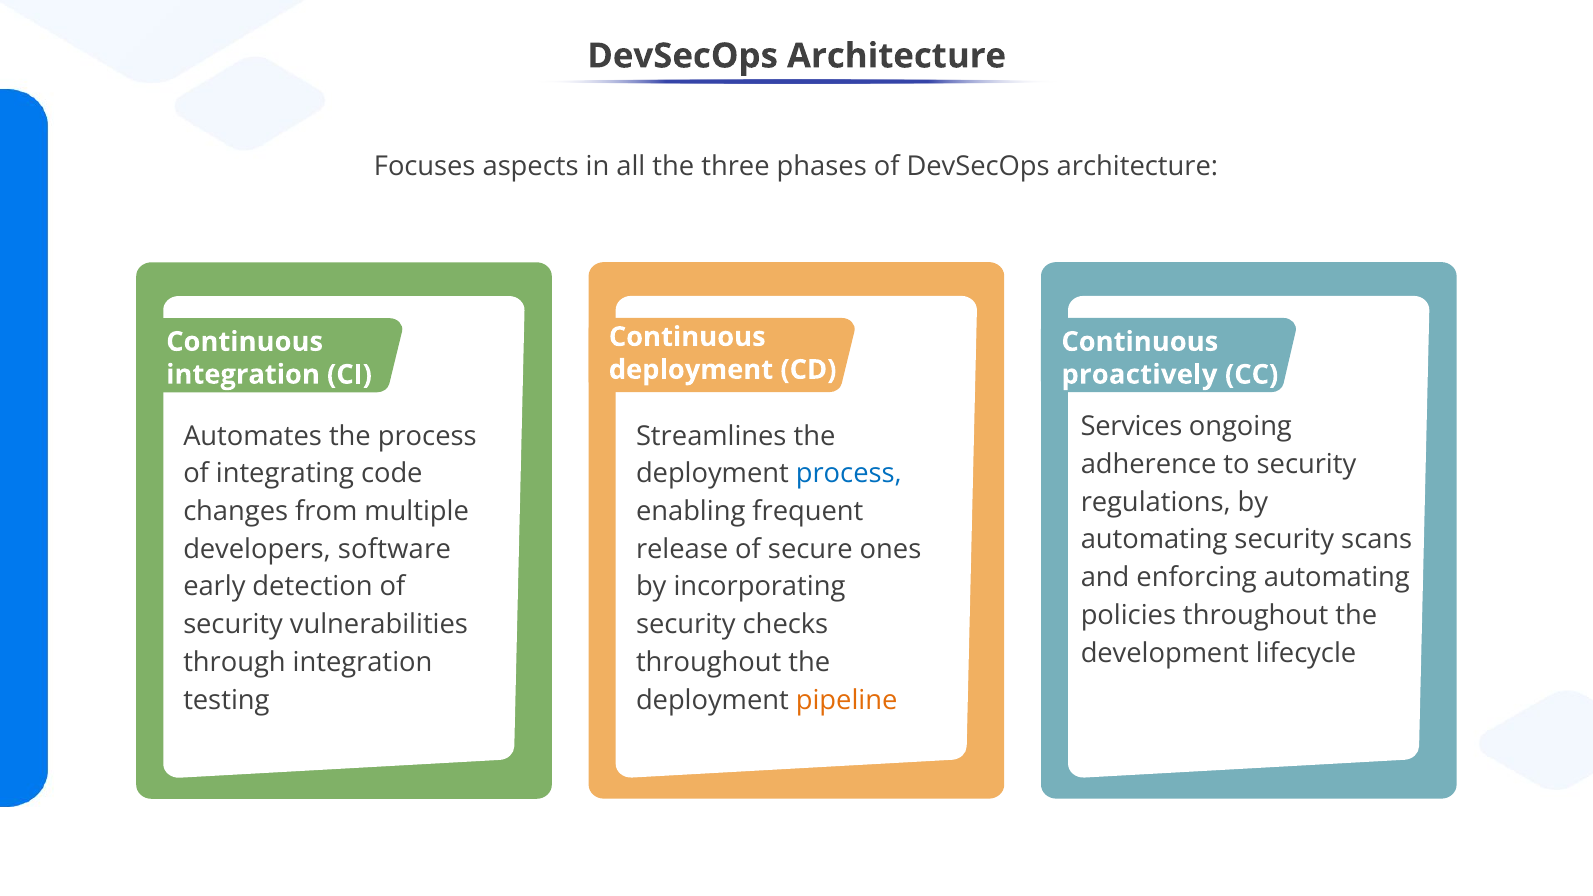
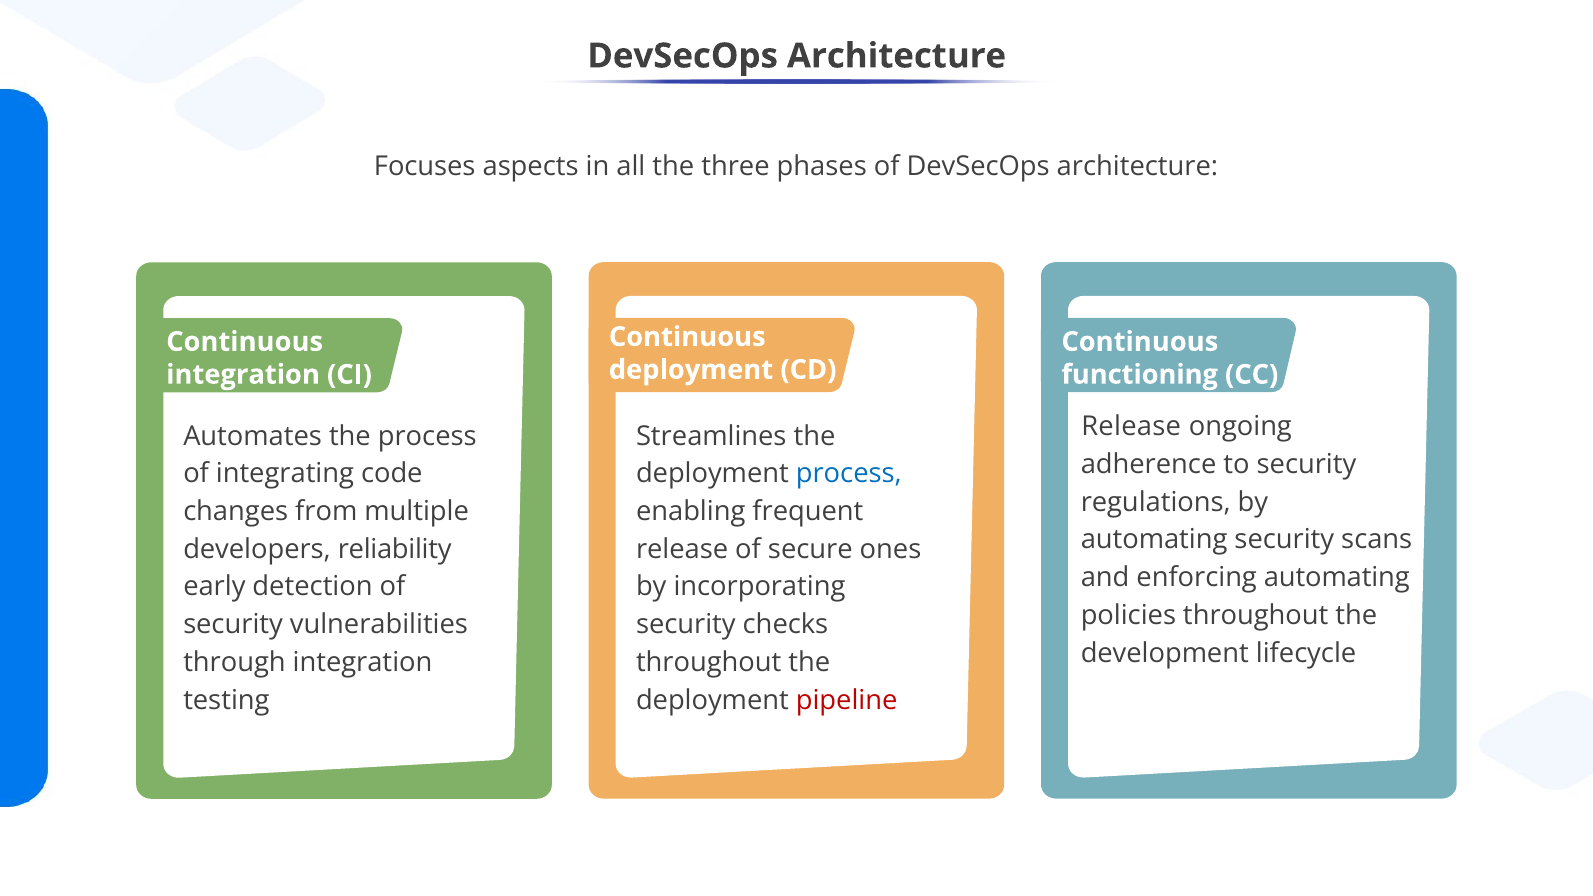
proactively: proactively -> functioning (1140, 375)
Services: Services -> Release (1131, 427)
software: software -> reliability (395, 549)
pipeline colour: orange -> red (847, 700)
